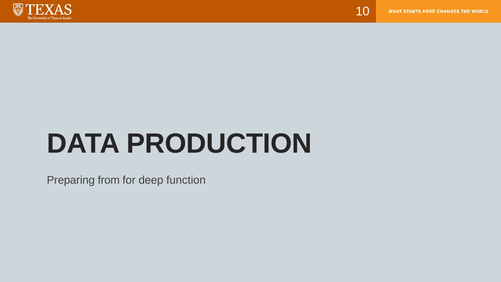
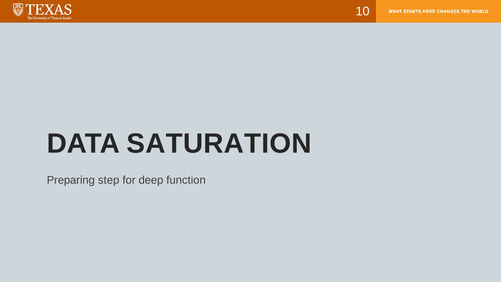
PRODUCTION: PRODUCTION -> SATURATION (219, 144)
from: from -> step (109, 180)
